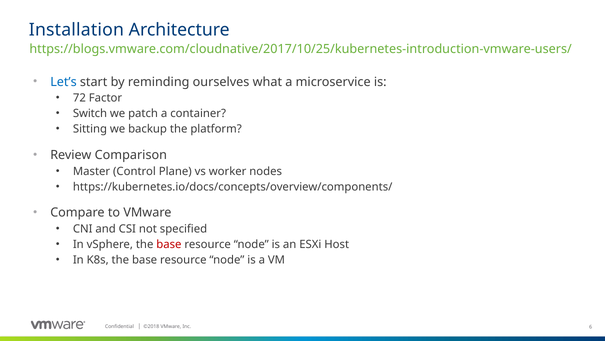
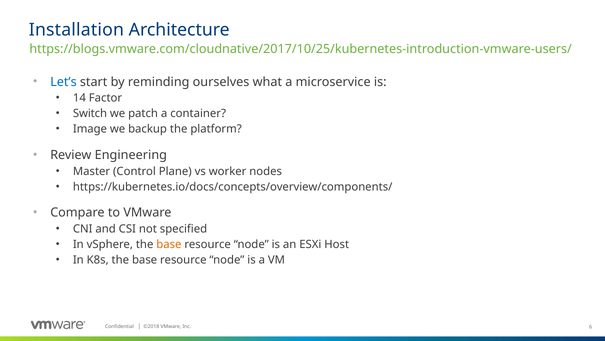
72: 72 -> 14 (79, 98)
Sitting: Sitting -> Image (90, 129)
Comparison: Comparison -> Engineering (131, 155)
base colour: red -> orange (169, 244)
